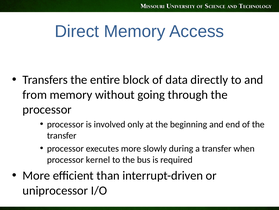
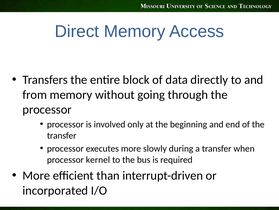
uniprocessor: uniprocessor -> incorporated (55, 190)
